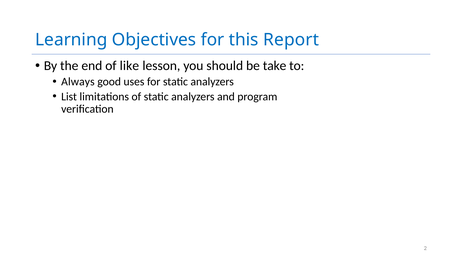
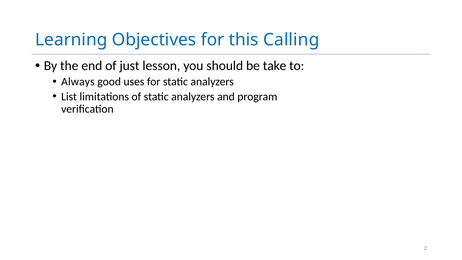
Report: Report -> Calling (291, 40)
like: like -> just (129, 66)
